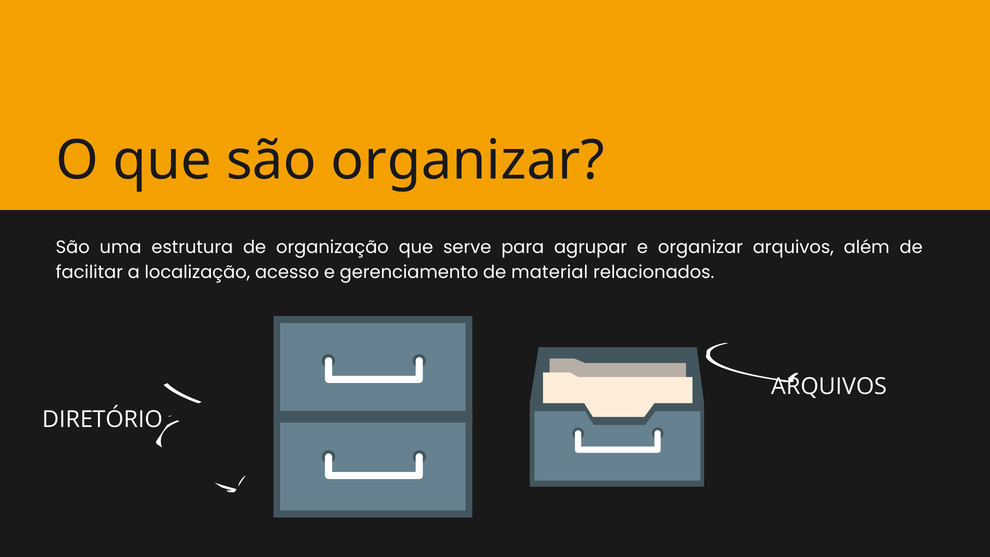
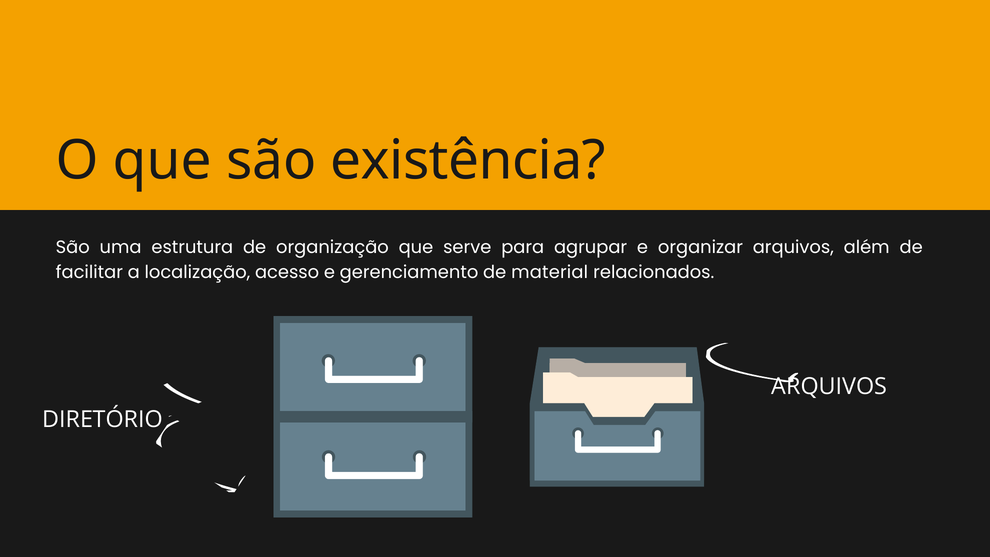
são organizar: organizar -> existência (468, 161)
